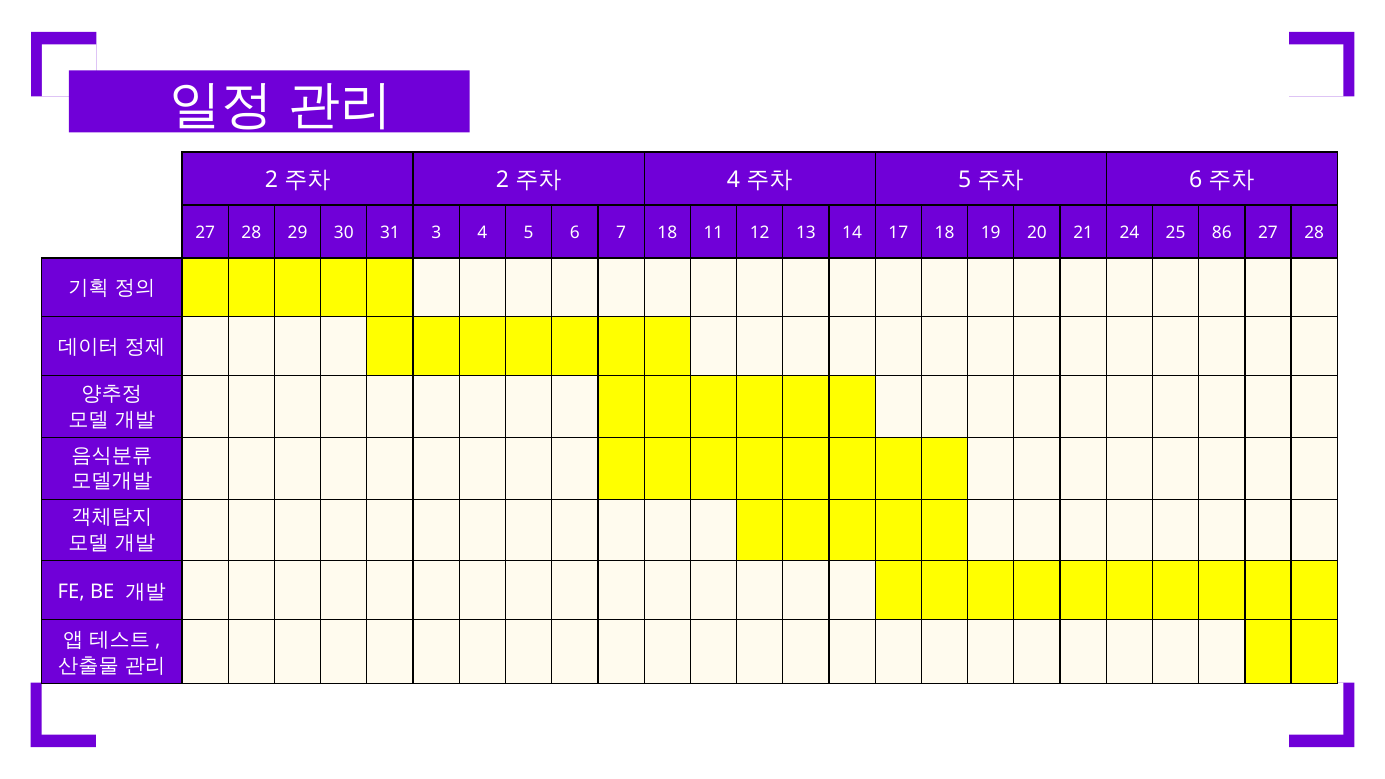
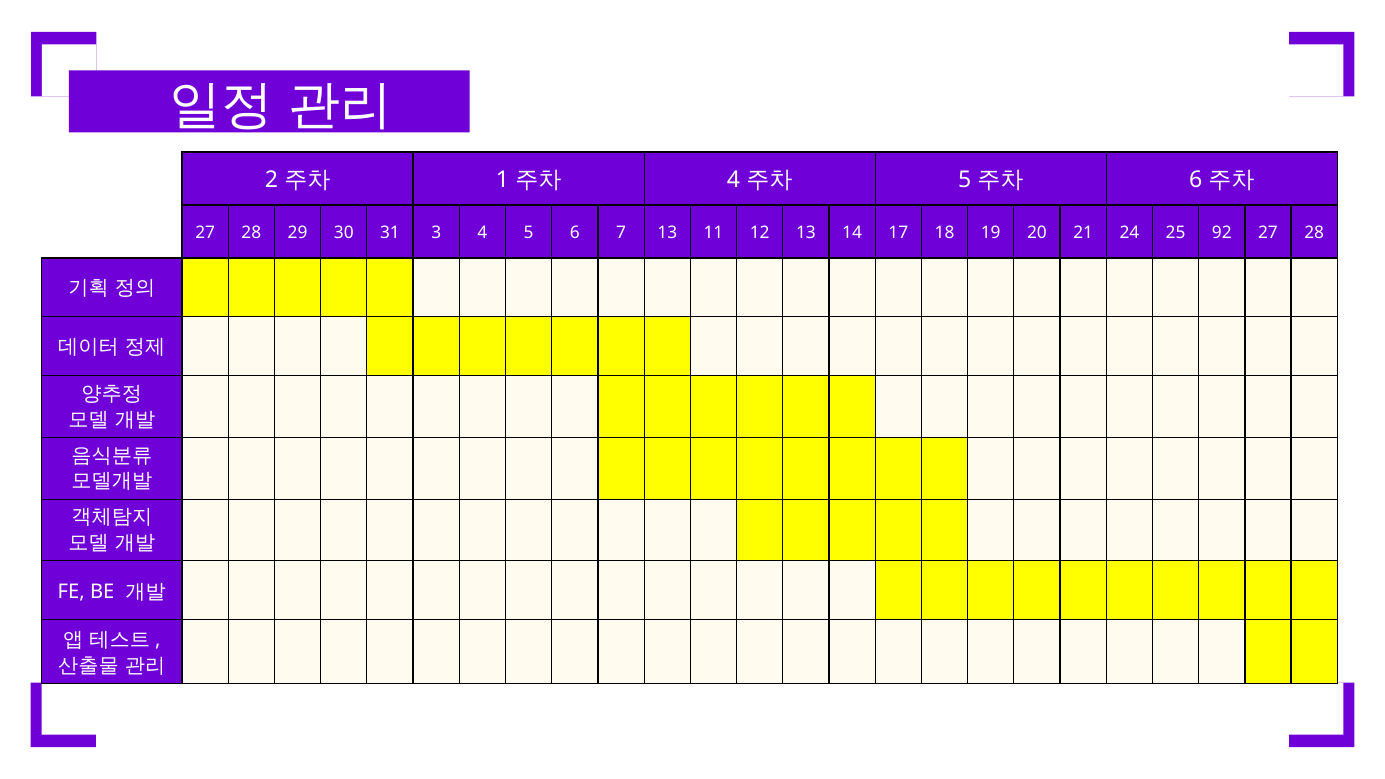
2: 2 -> 1 (502, 180)
7 18: 18 -> 13 (667, 233)
86: 86 -> 92 (1222, 233)
